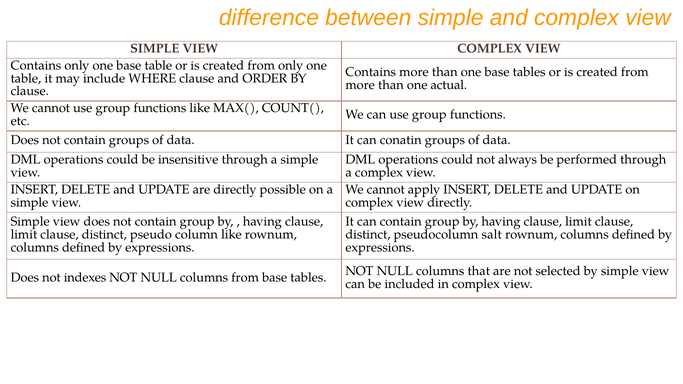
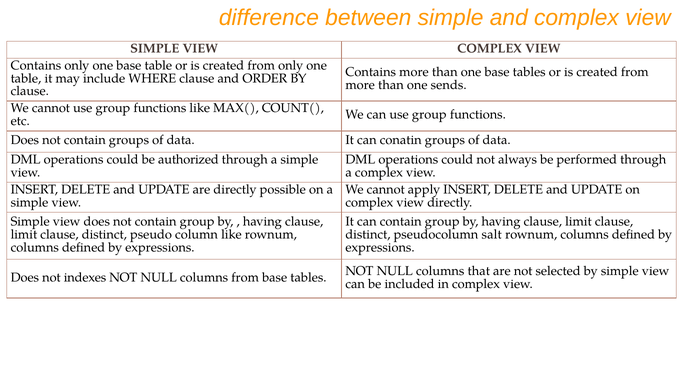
actual: actual -> sends (449, 85)
insensitive: insensitive -> authorized (188, 160)
